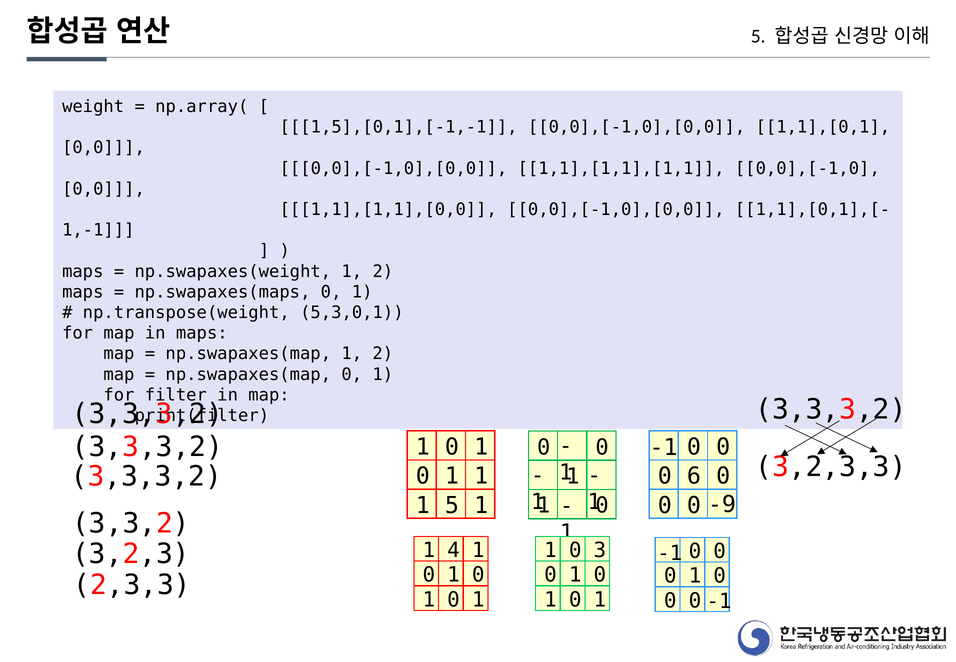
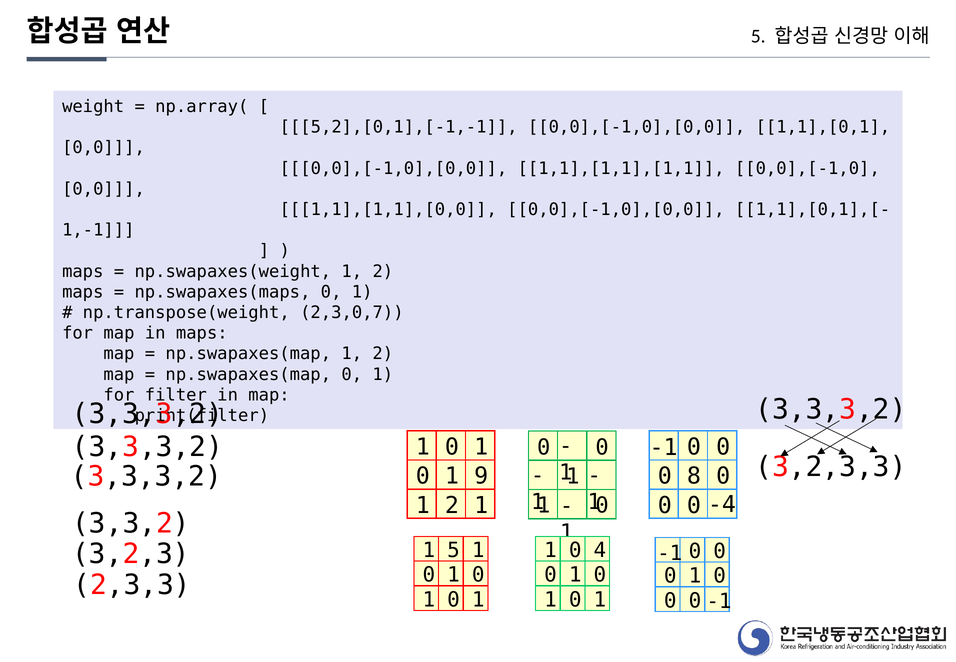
1,5],[0,1],[-1,-1: 1,5],[0,1],[-1,-1 -> 5,2],[0,1],[-1,-1 (399, 127)
5,3,0,1: 5,3,0,1 -> 2,3,0,7 (352, 313)
1: 1 -> 9 (481, 476)
6: 6 -> 8 (694, 476)
-9: -9 -> -4 (722, 505)
5: 5 -> 2 (452, 505)
1 4: 4 -> 5 (454, 550)
3: 3 -> 4 (600, 550)
